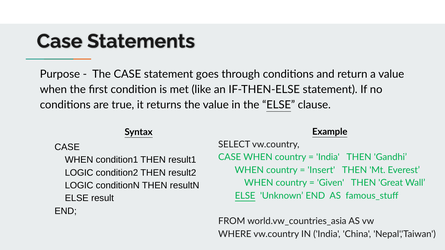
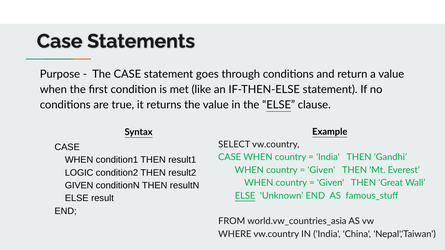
Insert: Insert -> Given (321, 170)
LOGIC: LOGIC -> GIVEN (79, 186)
